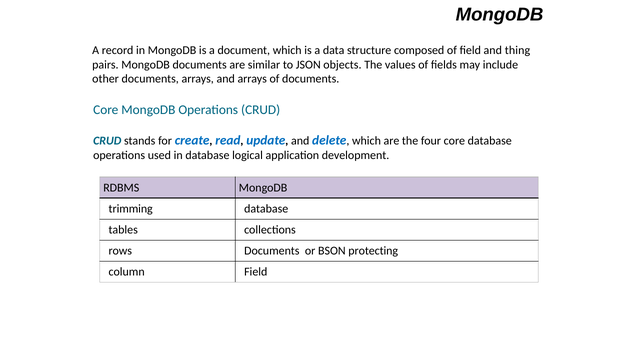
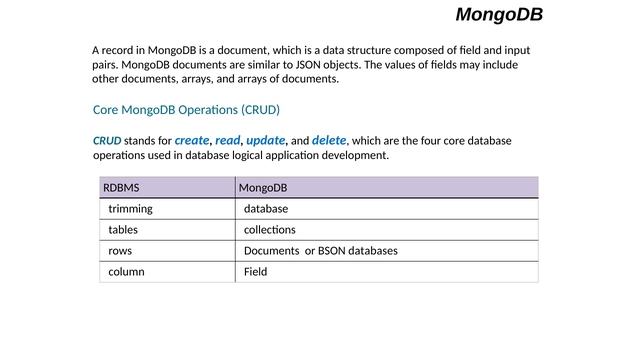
thing: thing -> input (518, 50)
protecting: protecting -> databases (373, 251)
